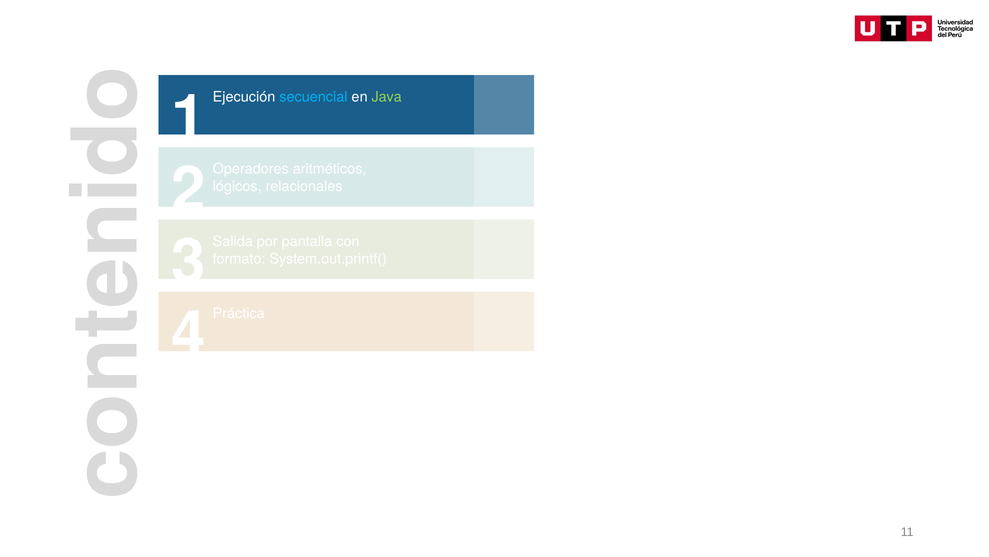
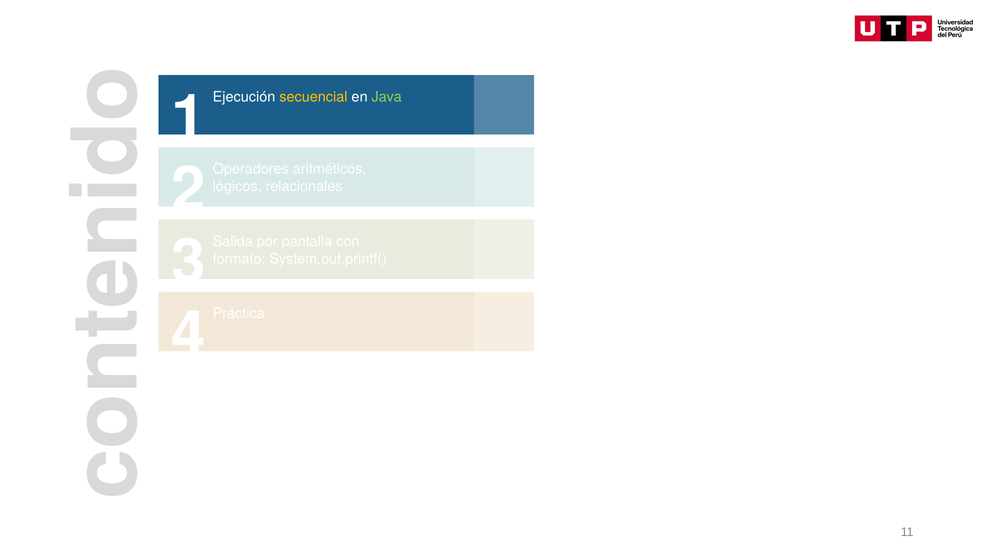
secuencial colour: light blue -> yellow (313, 97)
